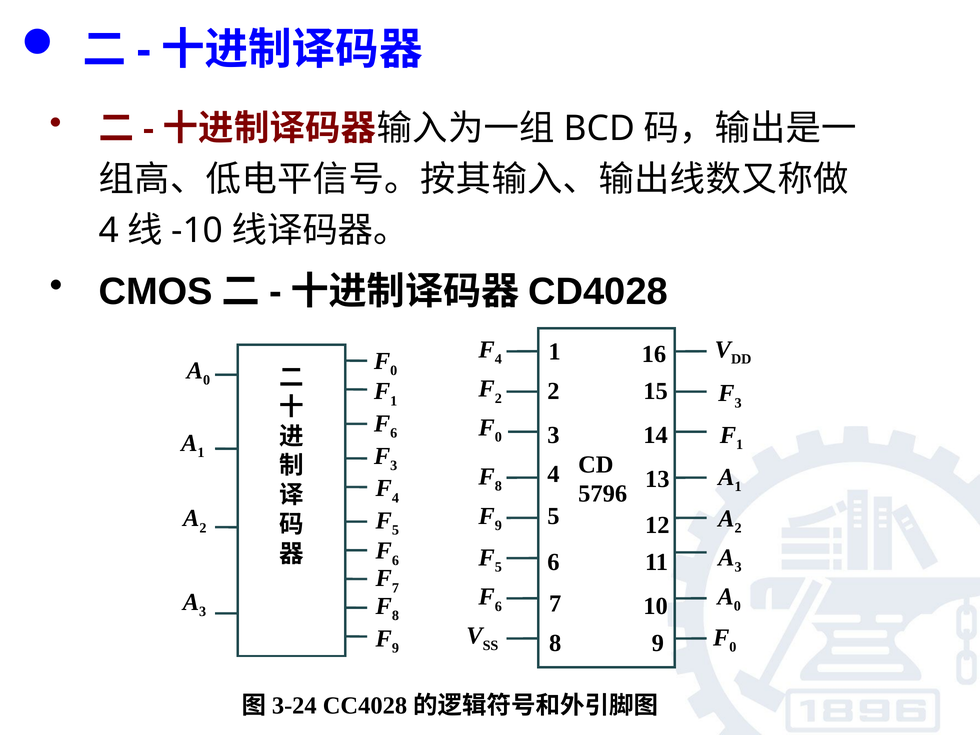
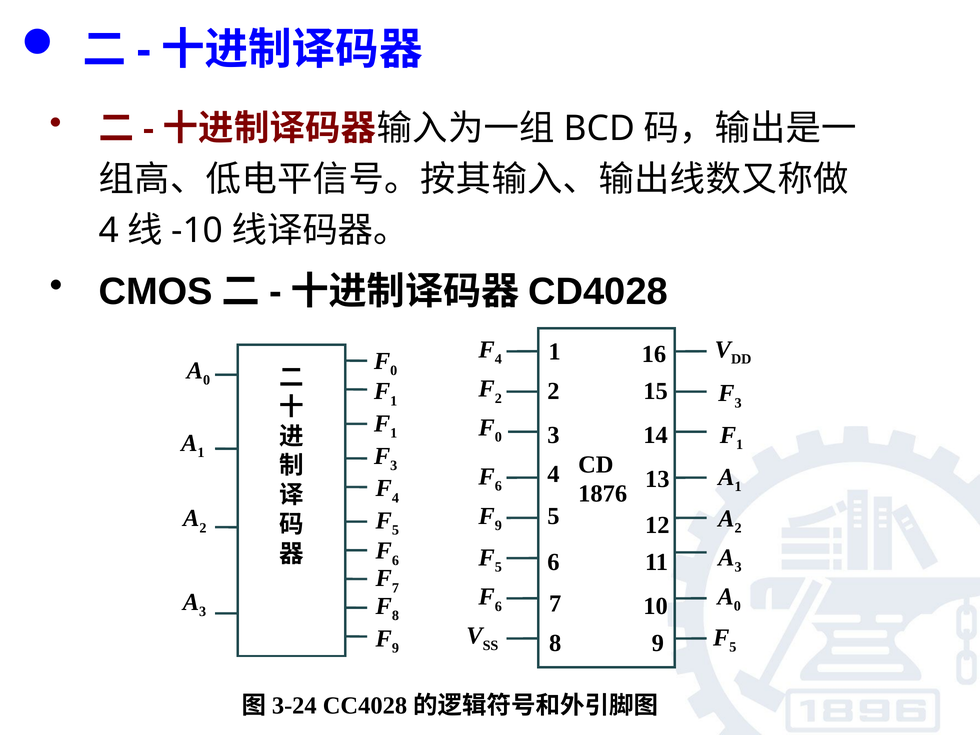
6: 6 -> 1 (394, 433)
8: 8 -> 6 (498, 486)
5796: 5796 -> 1876 (603, 494)
0: 0 -> 5 (733, 647)
